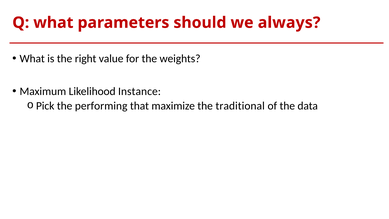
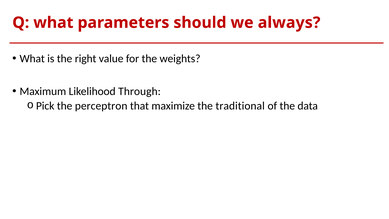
Instance: Instance -> Through (139, 91)
performing: performing -> perceptron (101, 106)
